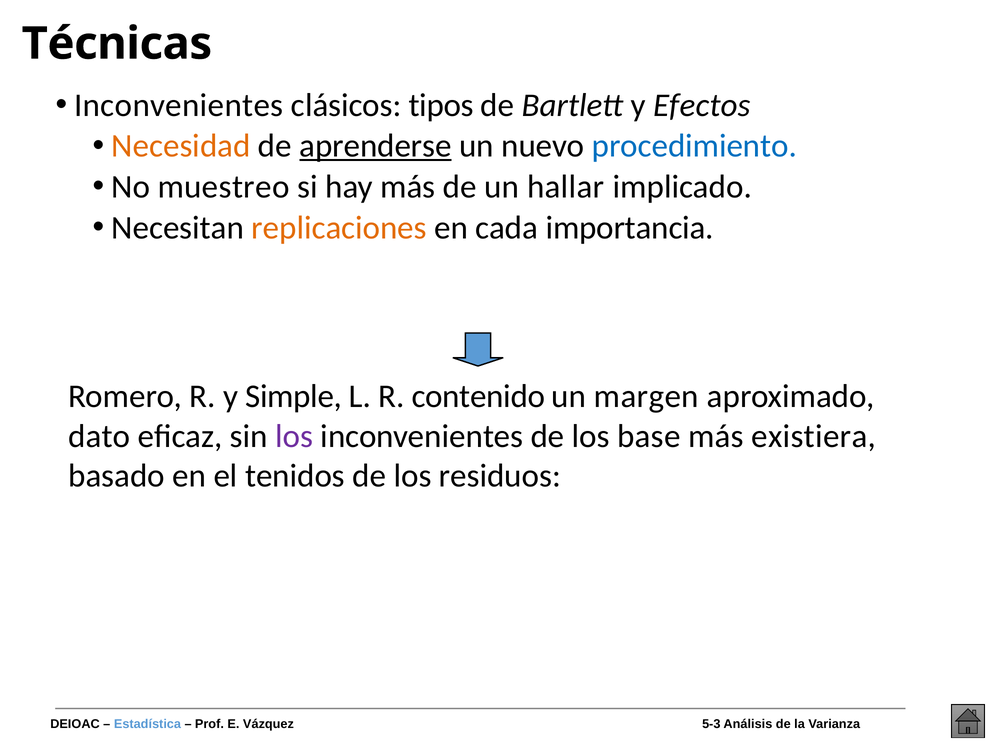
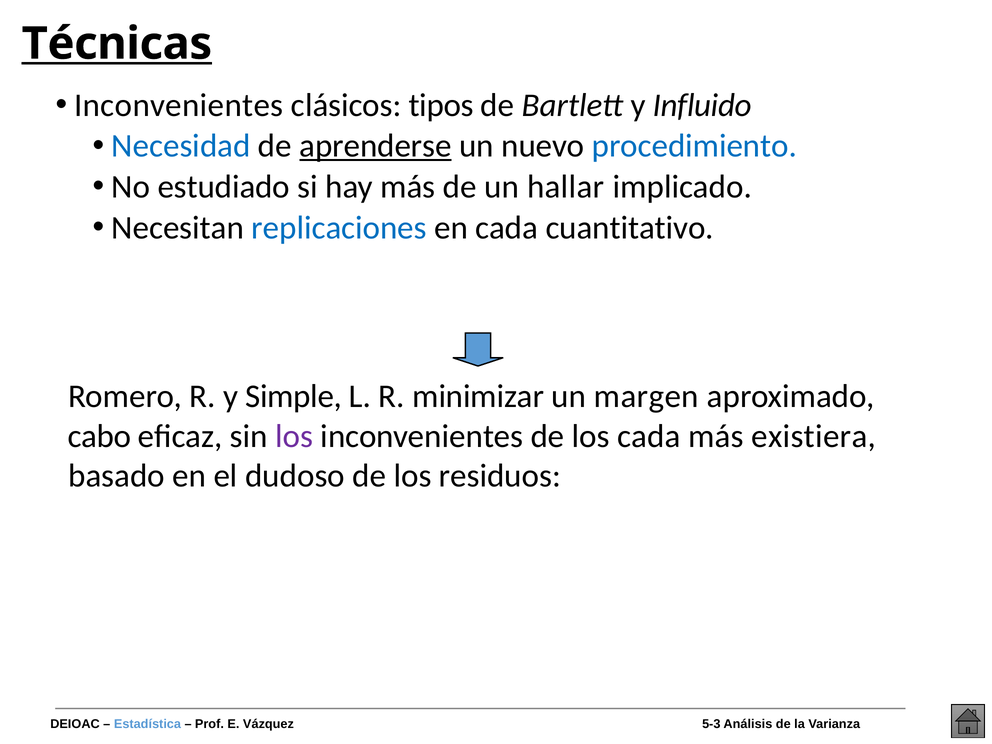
Técnicas underline: none -> present (117, 44)
Efectos: Efectos -> Influido (702, 105)
Necesidad colour: orange -> blue (181, 146)
muestreo: muestreo -> estudiado (224, 187)
replicaciones colour: orange -> blue (339, 228)
importancia: importancia -> cuantitativo (630, 228)
contenido: contenido -> minimizar (478, 396)
dato: dato -> cabo (100, 436)
los base: base -> cada (649, 436)
tenidos: tenidos -> dudoso (295, 476)
